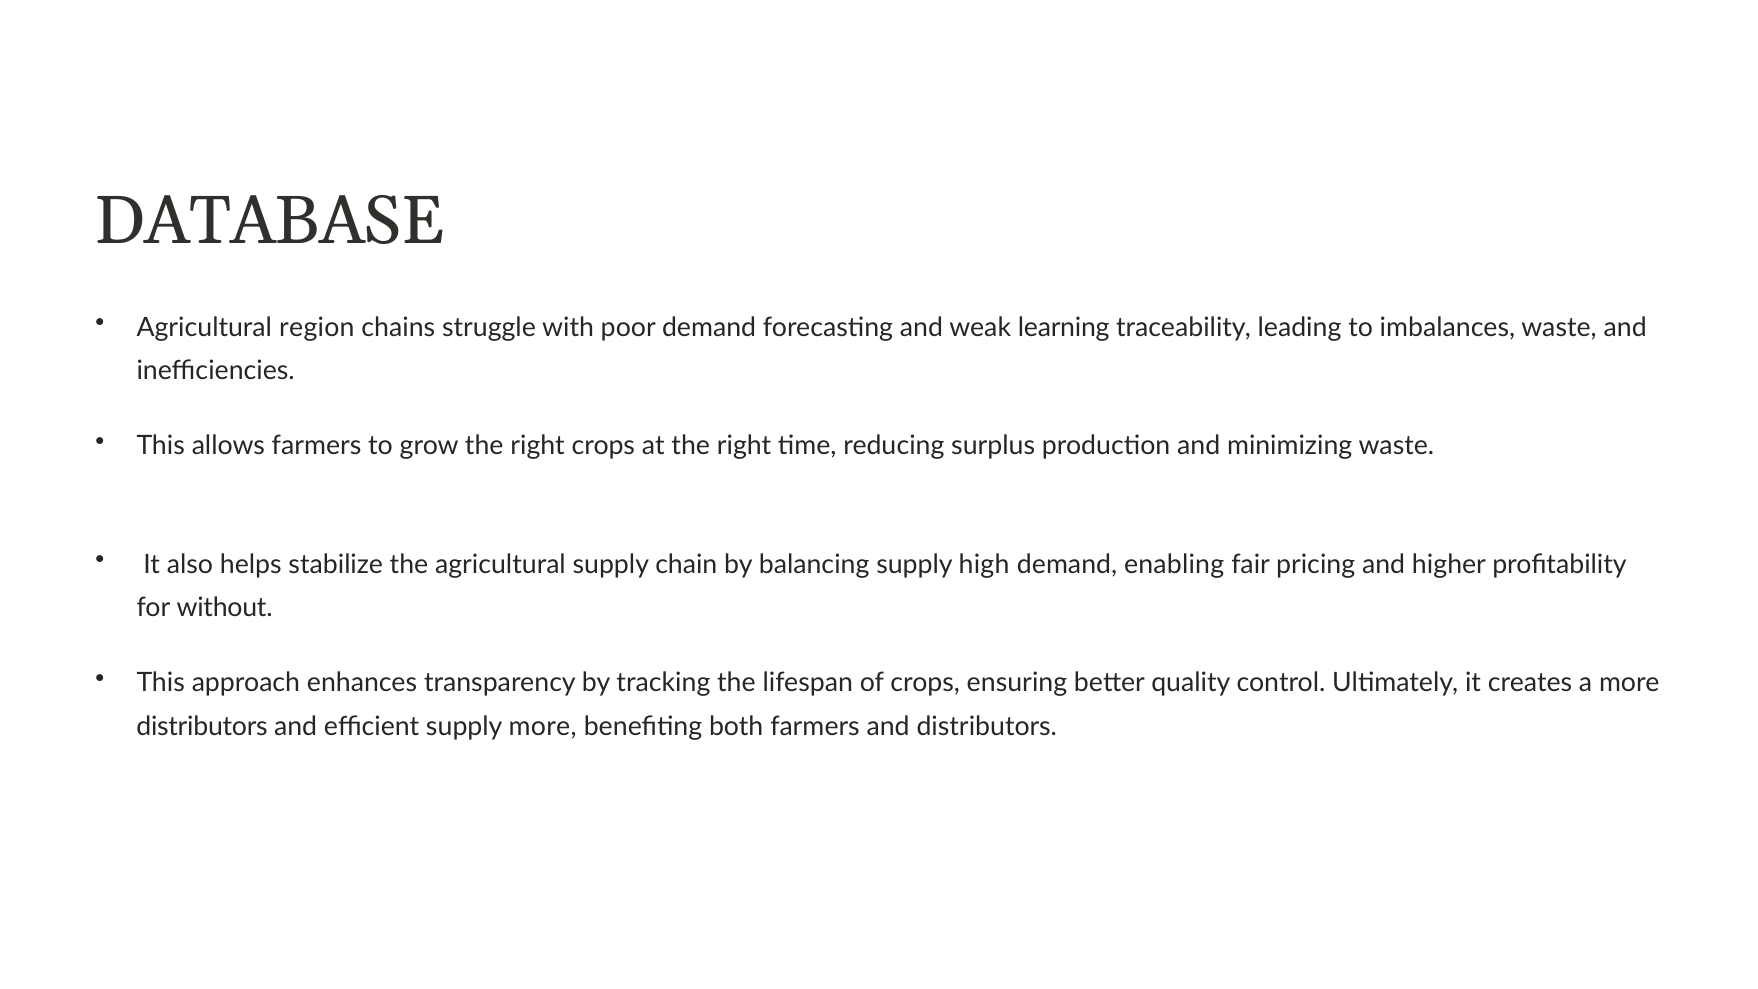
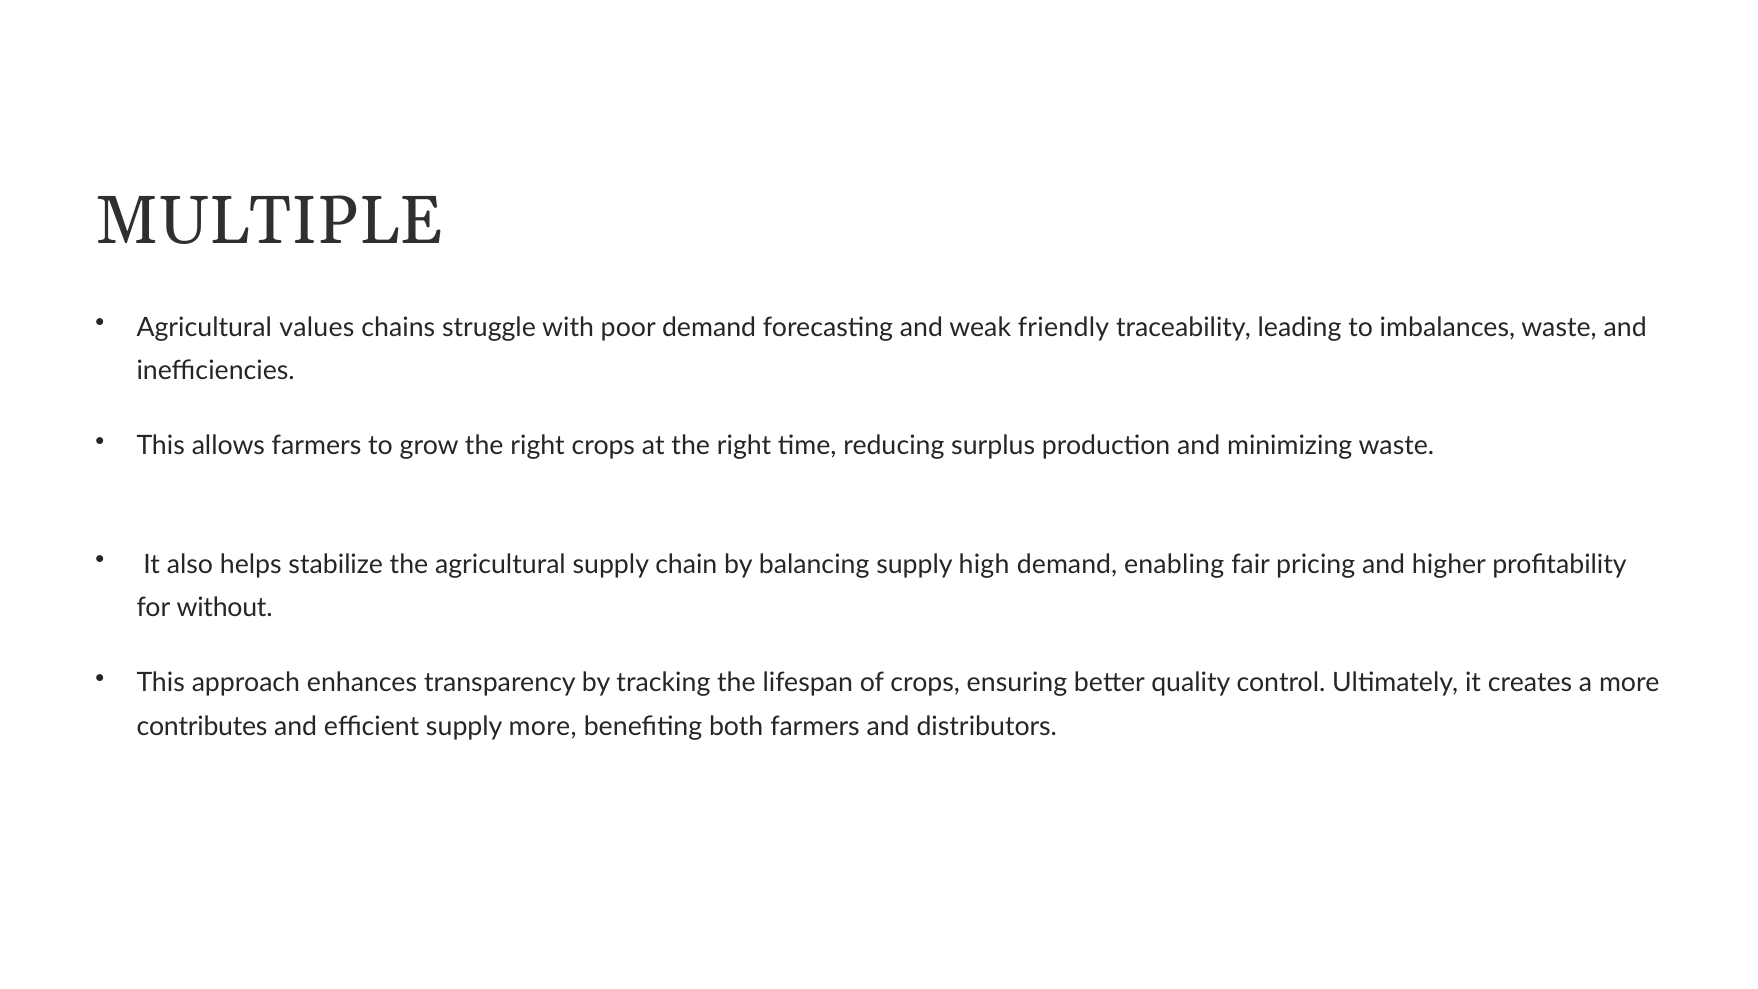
DATABASE: DATABASE -> MULTIPLE (270, 221)
region: region -> values (317, 327)
learning: learning -> friendly (1063, 327)
distributors: distributors -> contributes (202, 726)
